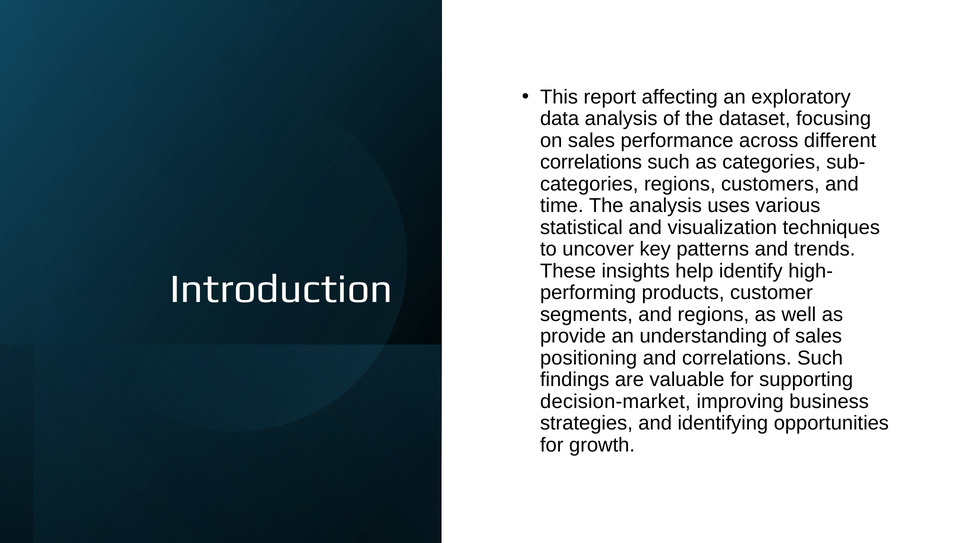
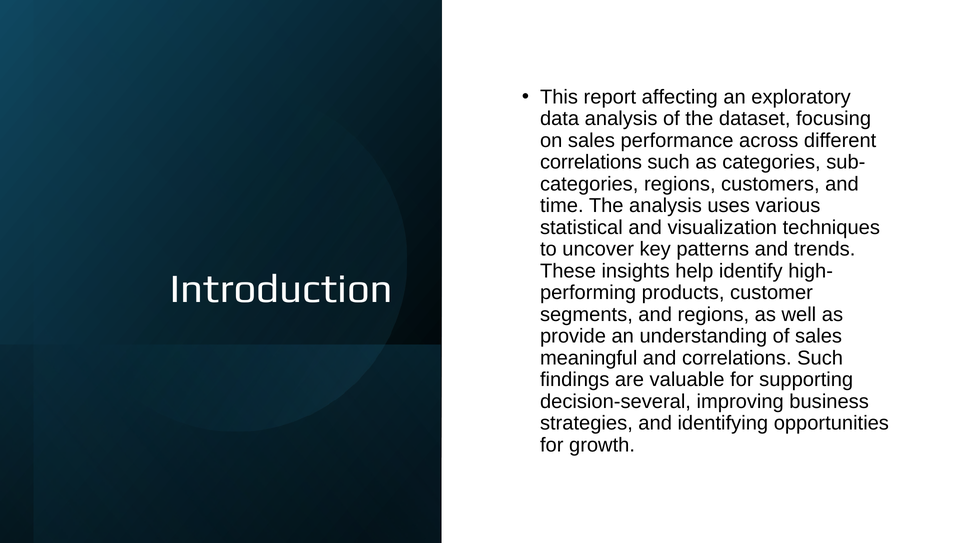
positioning: positioning -> meaningful (589, 358)
decision-market: decision-market -> decision-several (615, 401)
